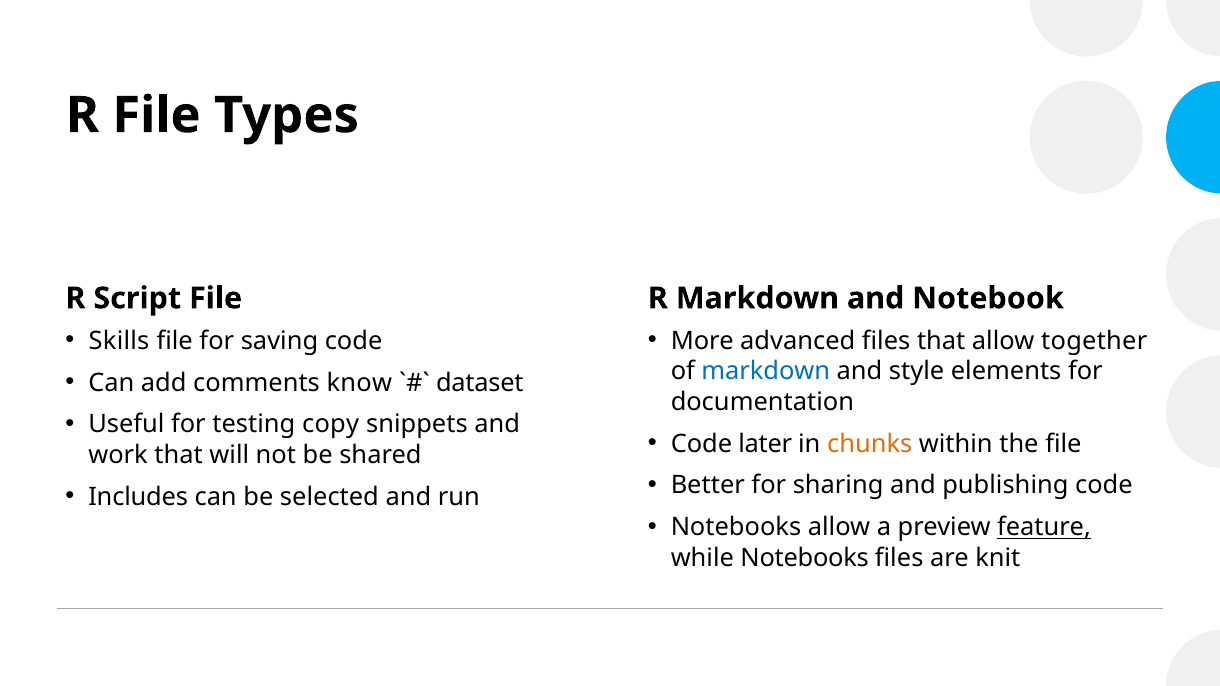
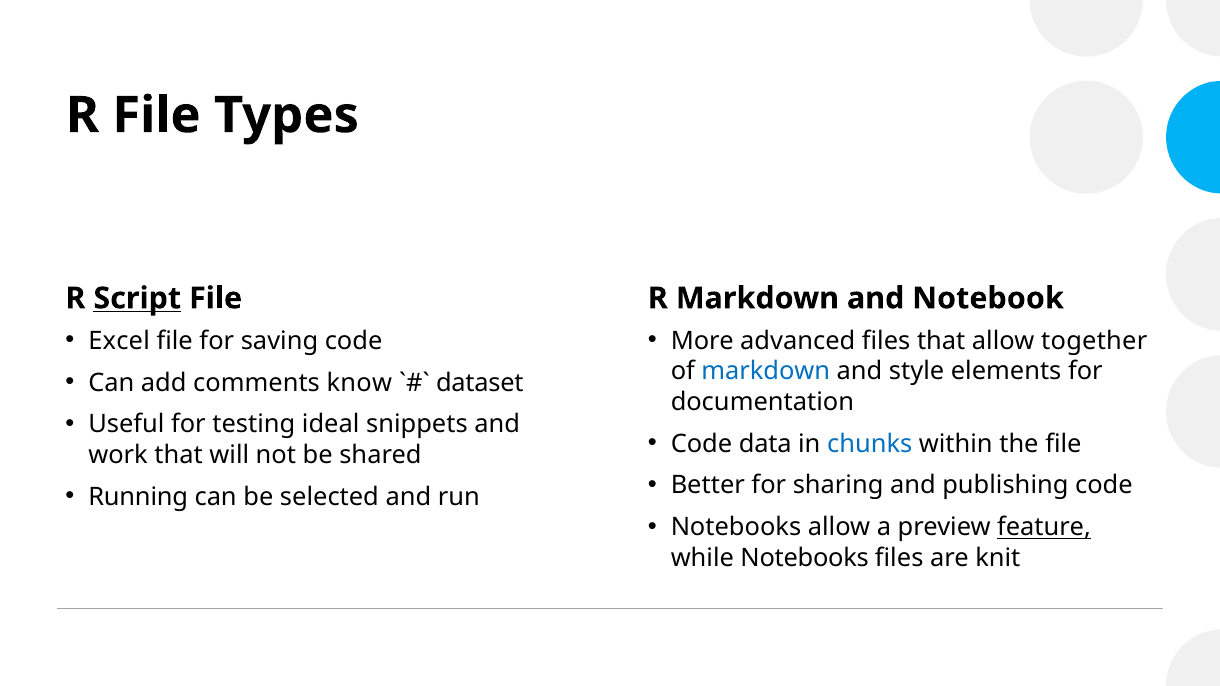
Script underline: none -> present (137, 298)
Skills: Skills -> Excel (119, 341)
copy: copy -> ideal (331, 425)
later: later -> data (765, 444)
chunks colour: orange -> blue (870, 444)
Includes: Includes -> Running (138, 497)
